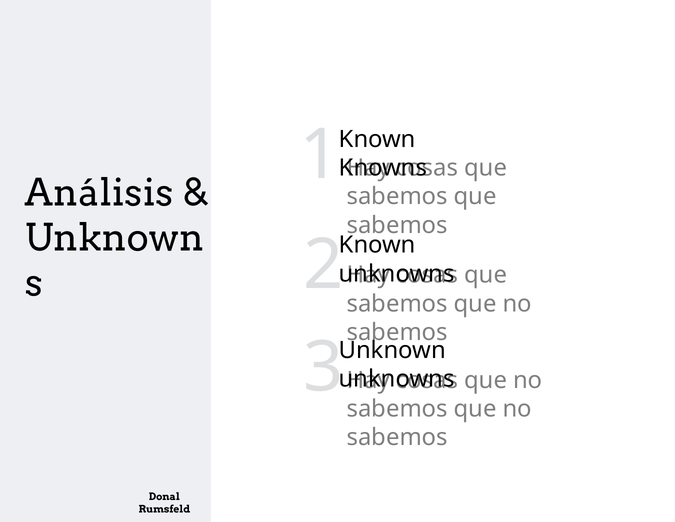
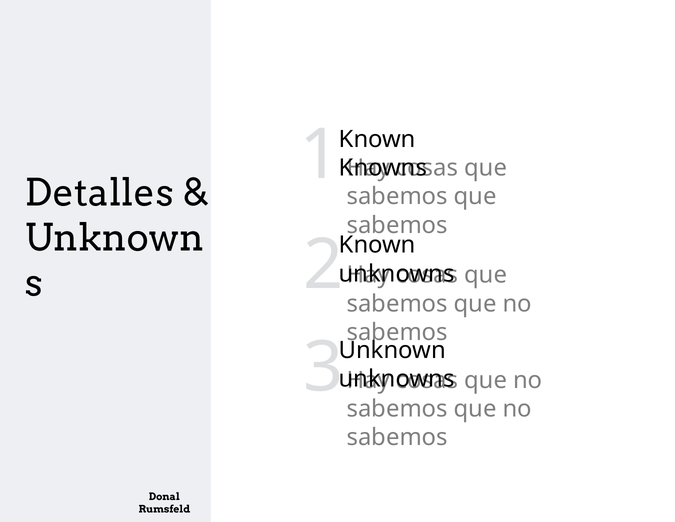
Análisis: Análisis -> Detalles (99, 193)
